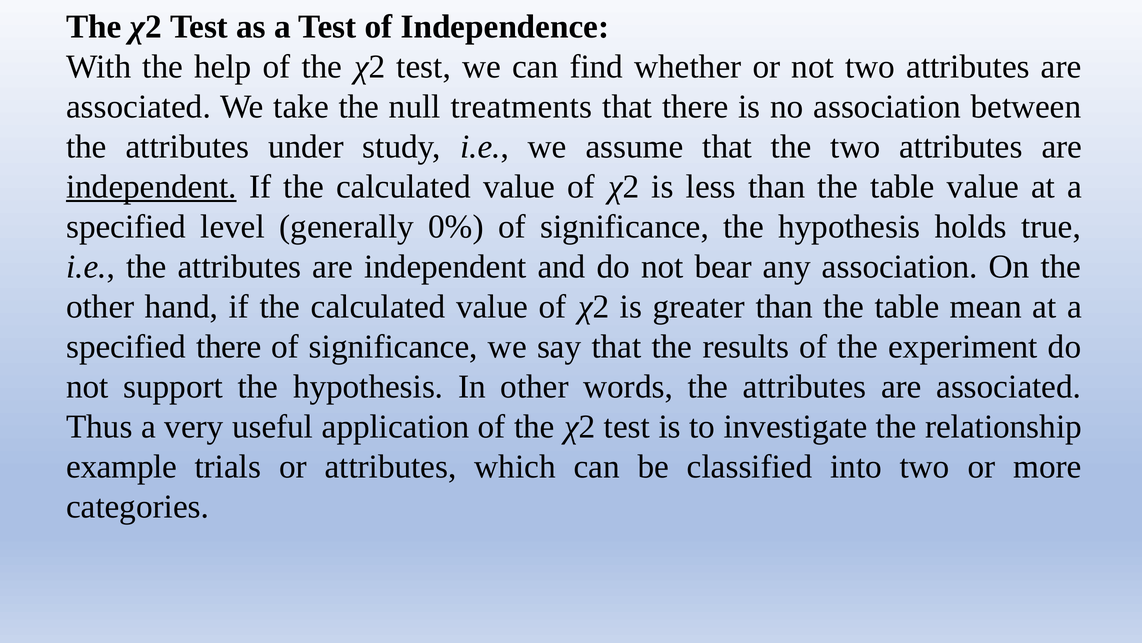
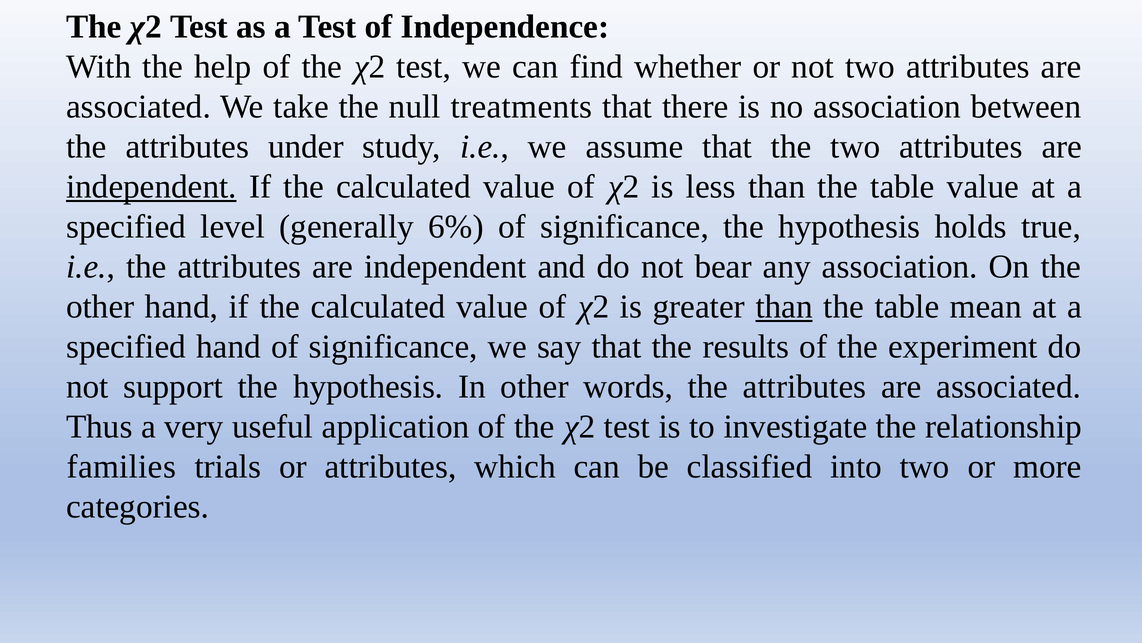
0%: 0% -> 6% (456, 226)
than underline: none -> present (784, 306)
specified there: there -> hand (229, 346)
example: example -> families (121, 466)
